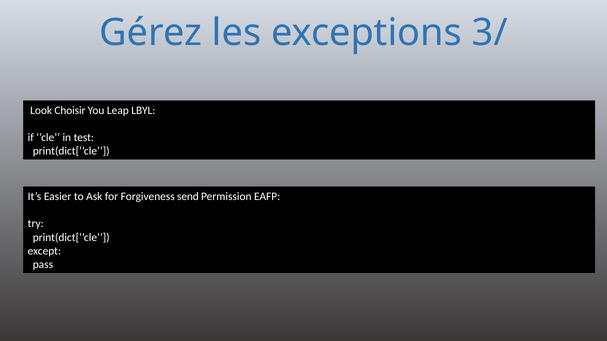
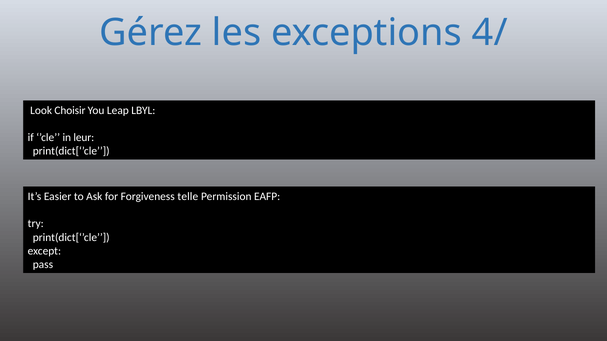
3/: 3/ -> 4/ (490, 33)
test: test -> leur (84, 138)
send: send -> telle (188, 197)
